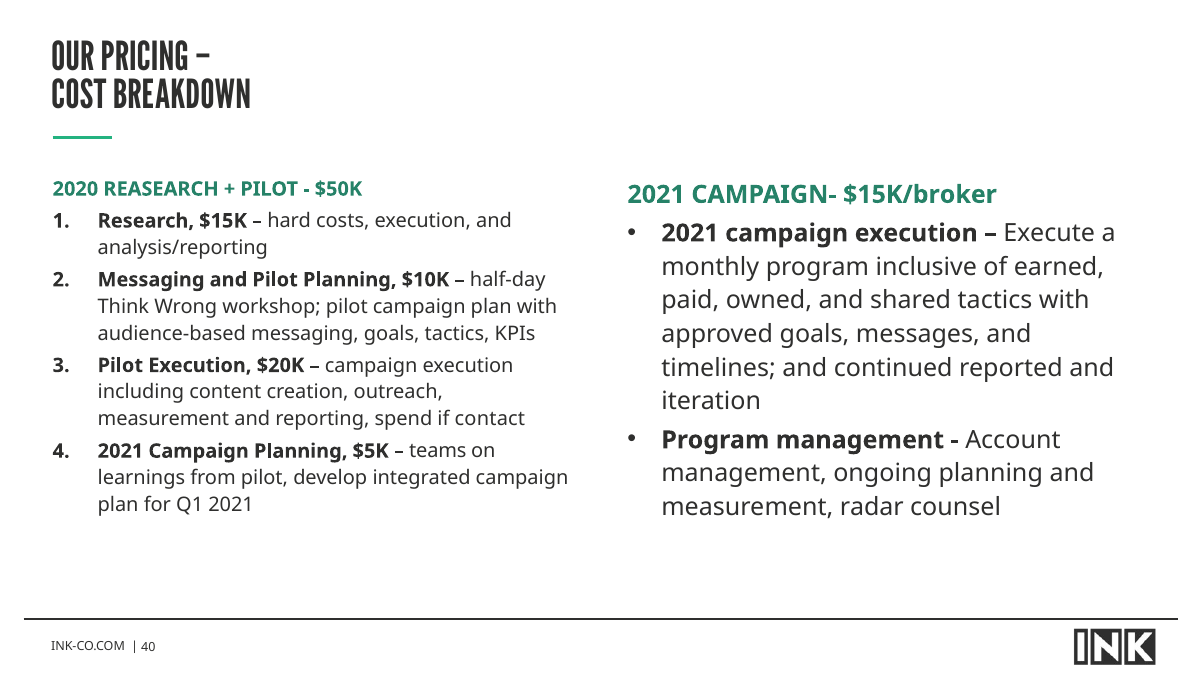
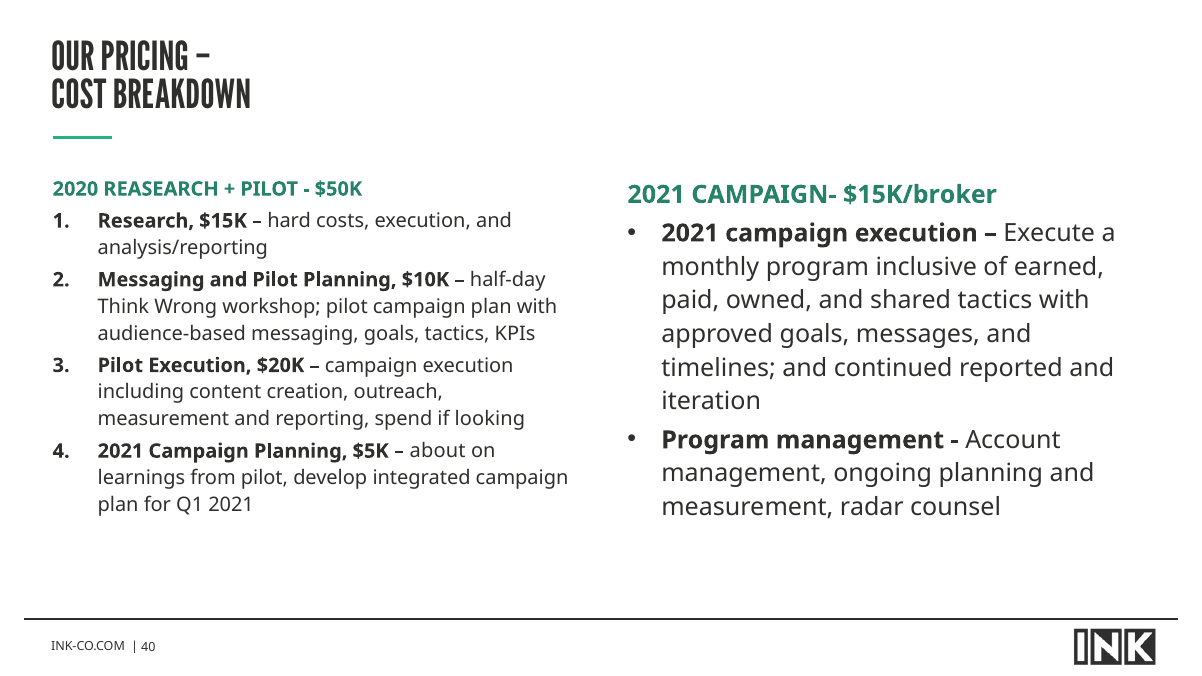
contact: contact -> looking (490, 419)
teams: teams -> about (438, 451)
